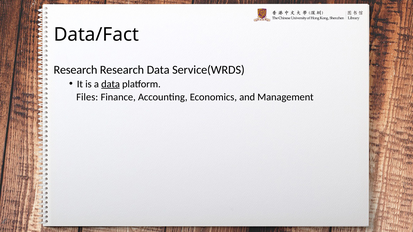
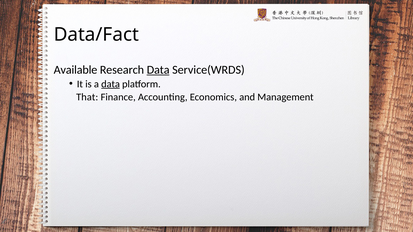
Research: Research -> Available (75, 70)
Data underline: none -> present (158, 70)
Files: Files -> That (87, 97)
